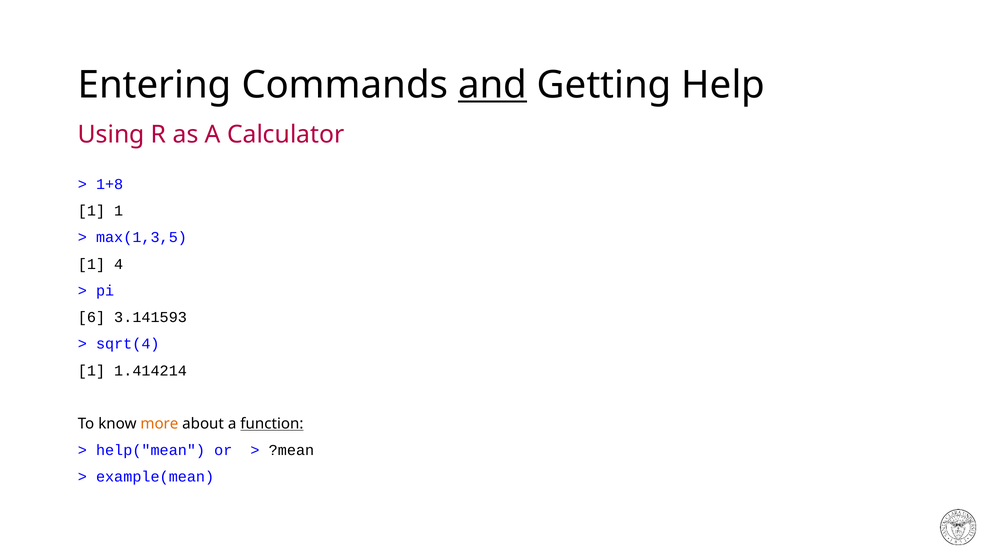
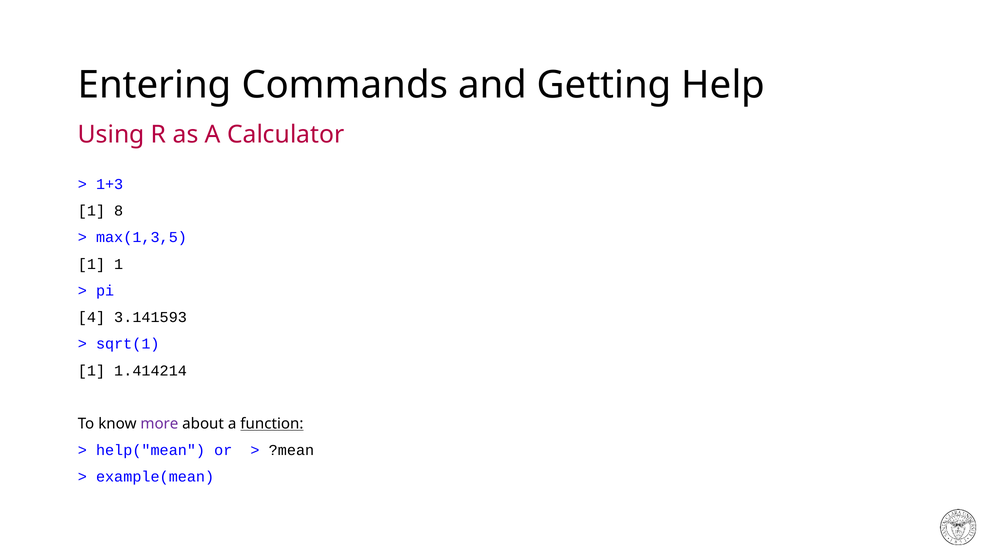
and underline: present -> none (493, 85)
1+8: 1+8 -> 1+3 (110, 184)
1 1: 1 -> 8 (119, 211)
1 4: 4 -> 1 (119, 264)
6: 6 -> 4 (91, 317)
sqrt(4: sqrt(4 -> sqrt(1 (128, 344)
more colour: orange -> purple (159, 424)
